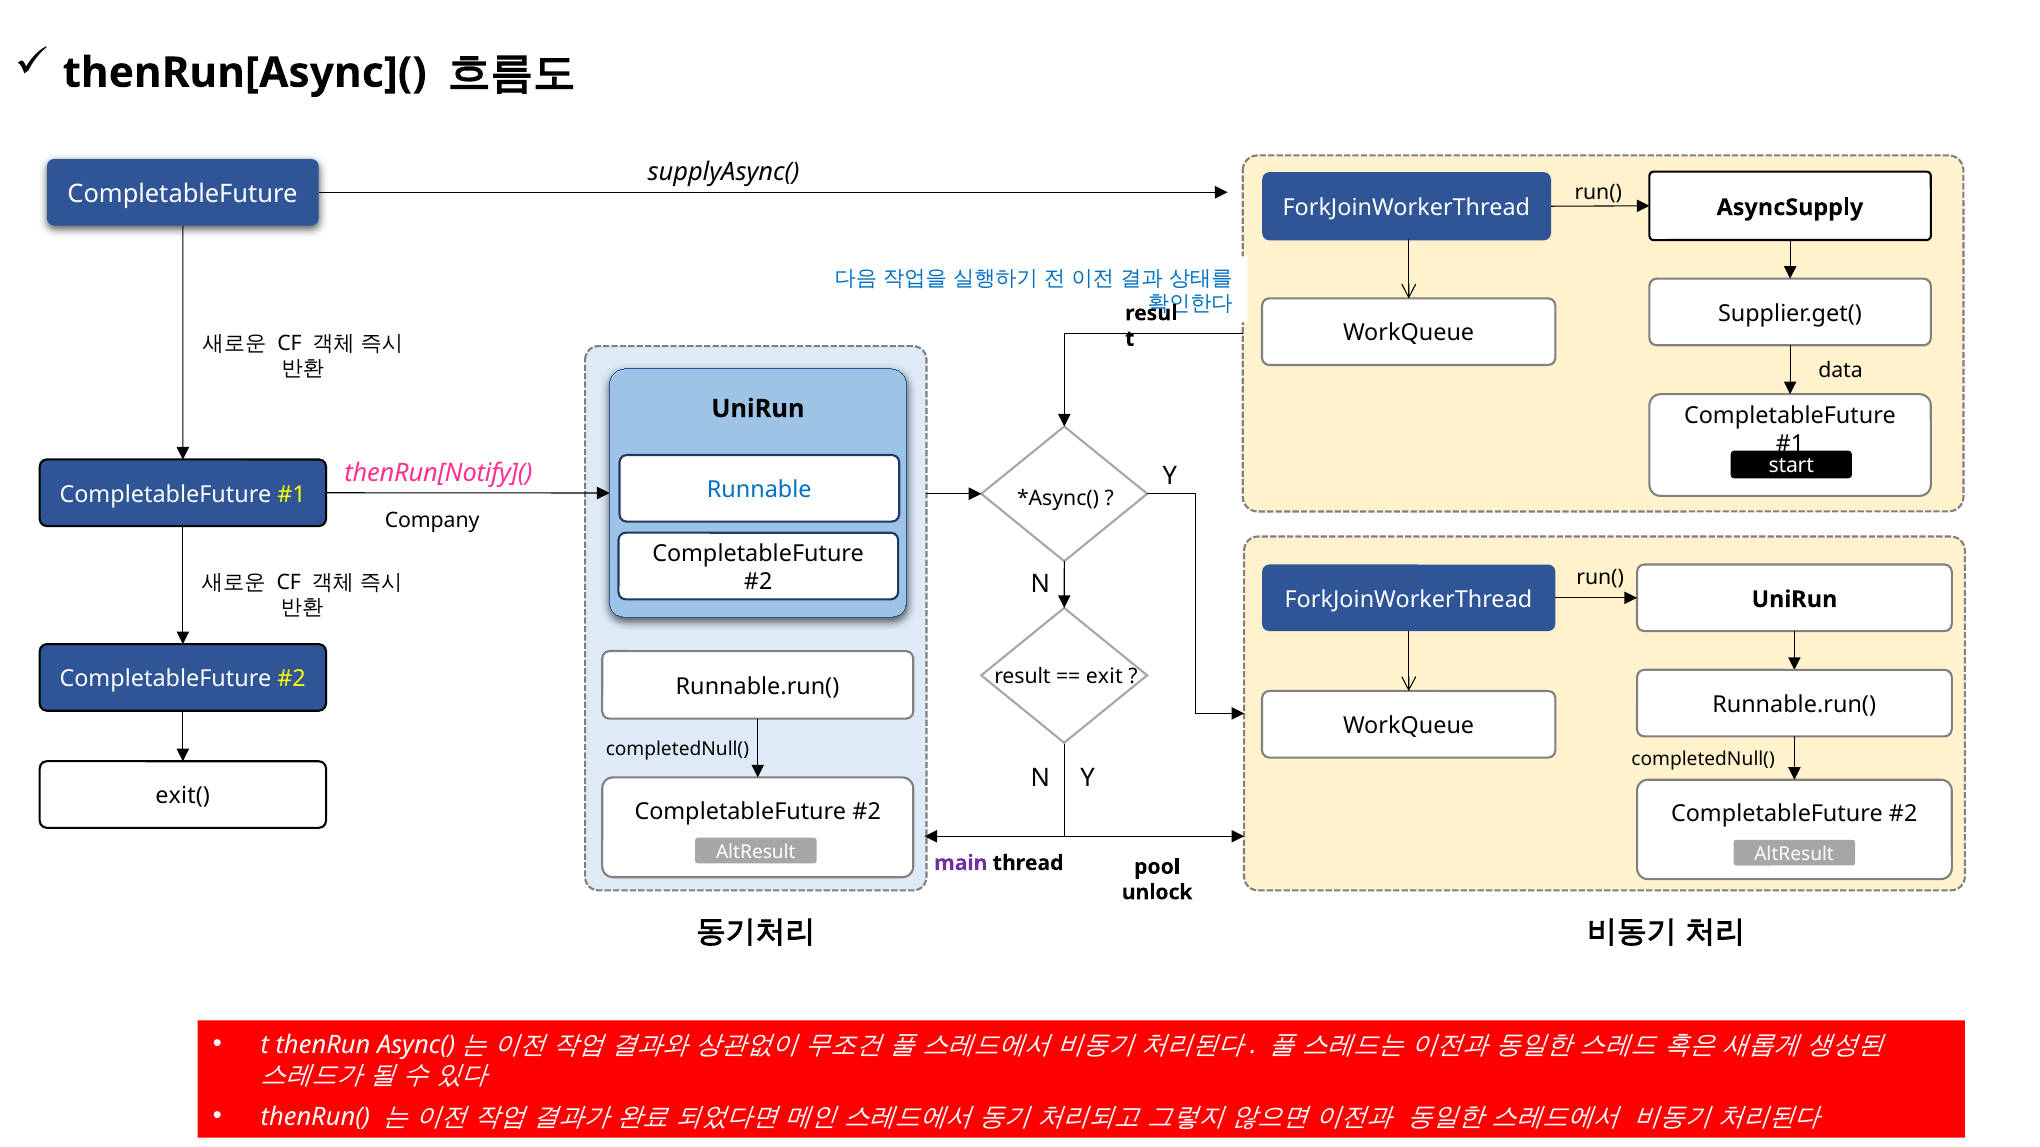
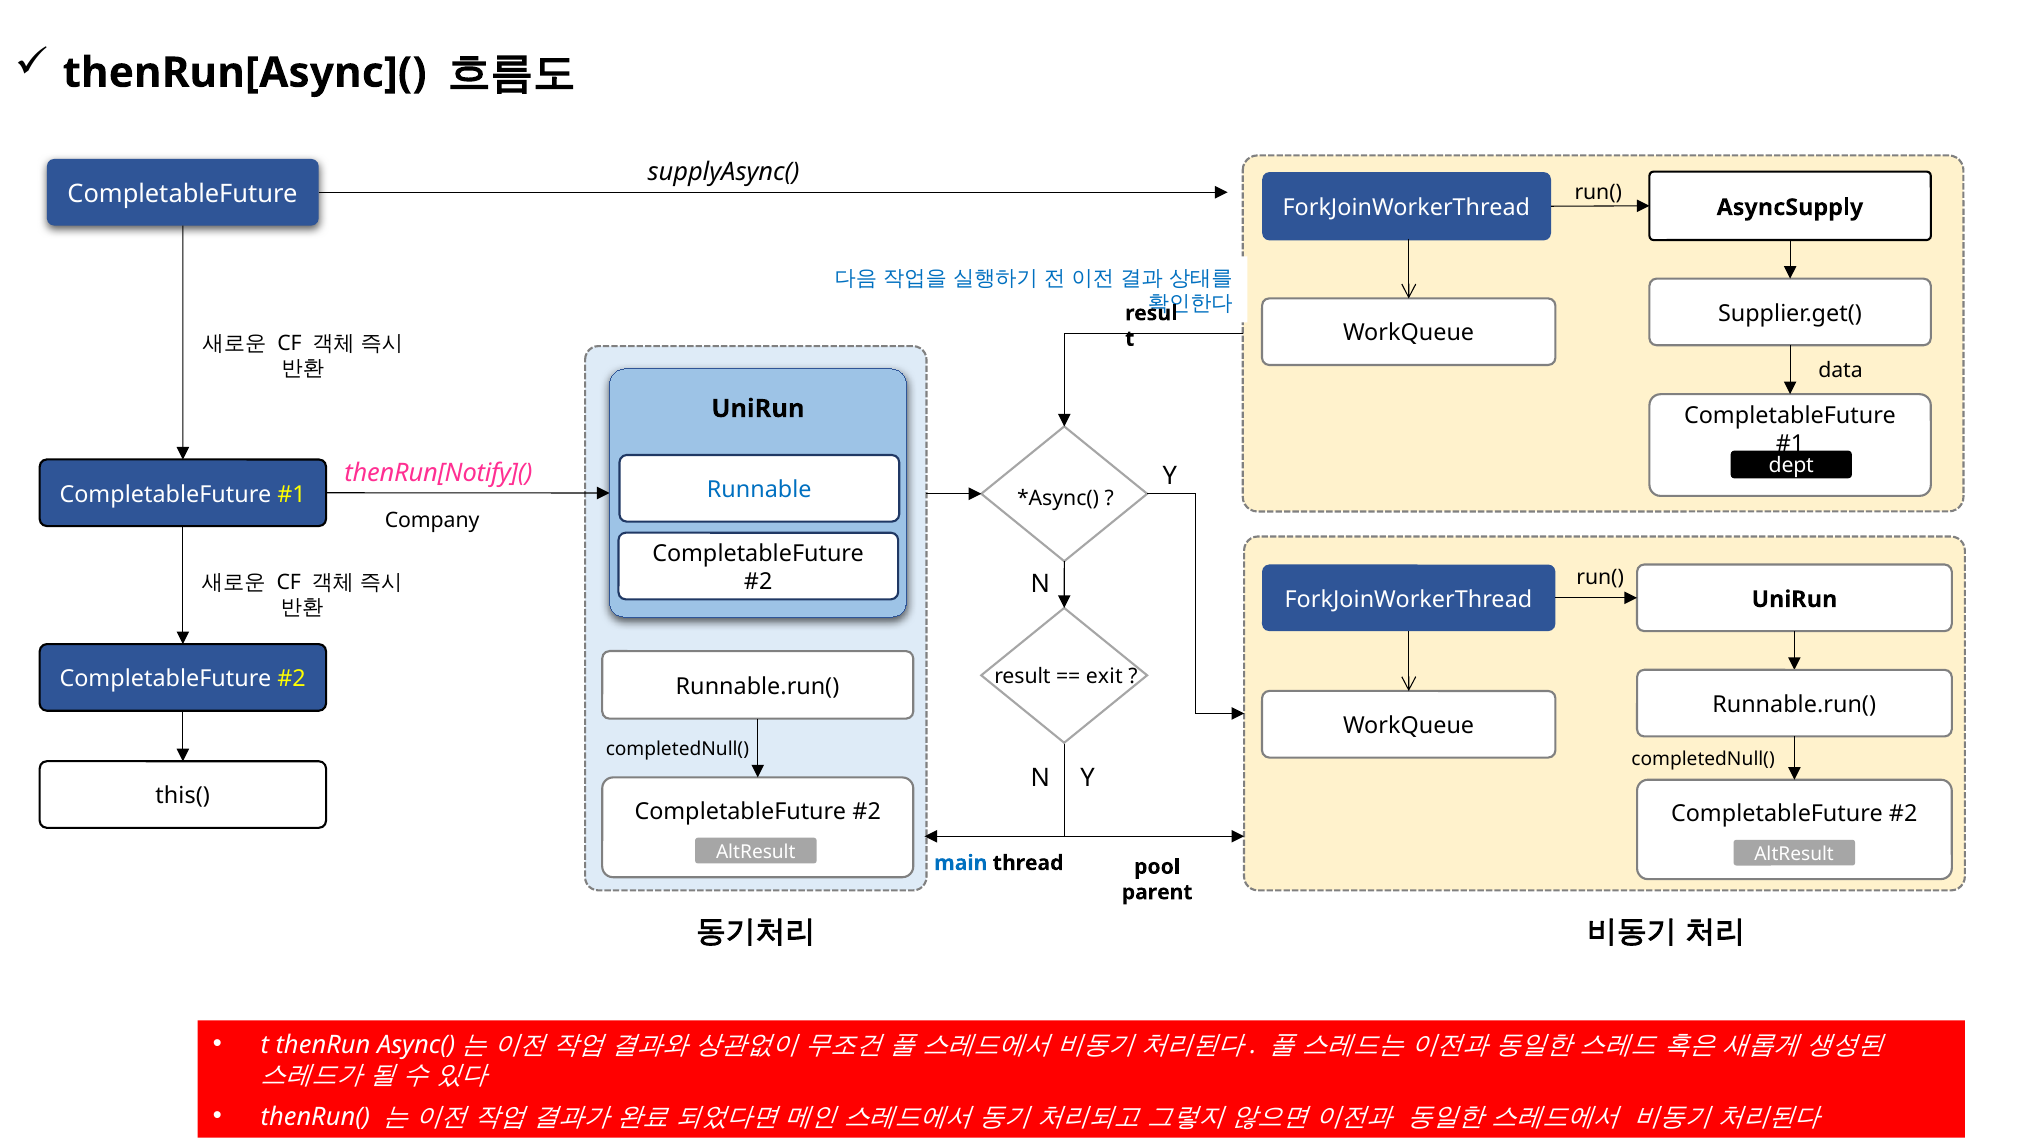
start: start -> dept (1791, 466)
exit(: exit( -> this( (183, 796)
main colour: purple -> blue (961, 863)
unlock: unlock -> parent (1157, 893)
